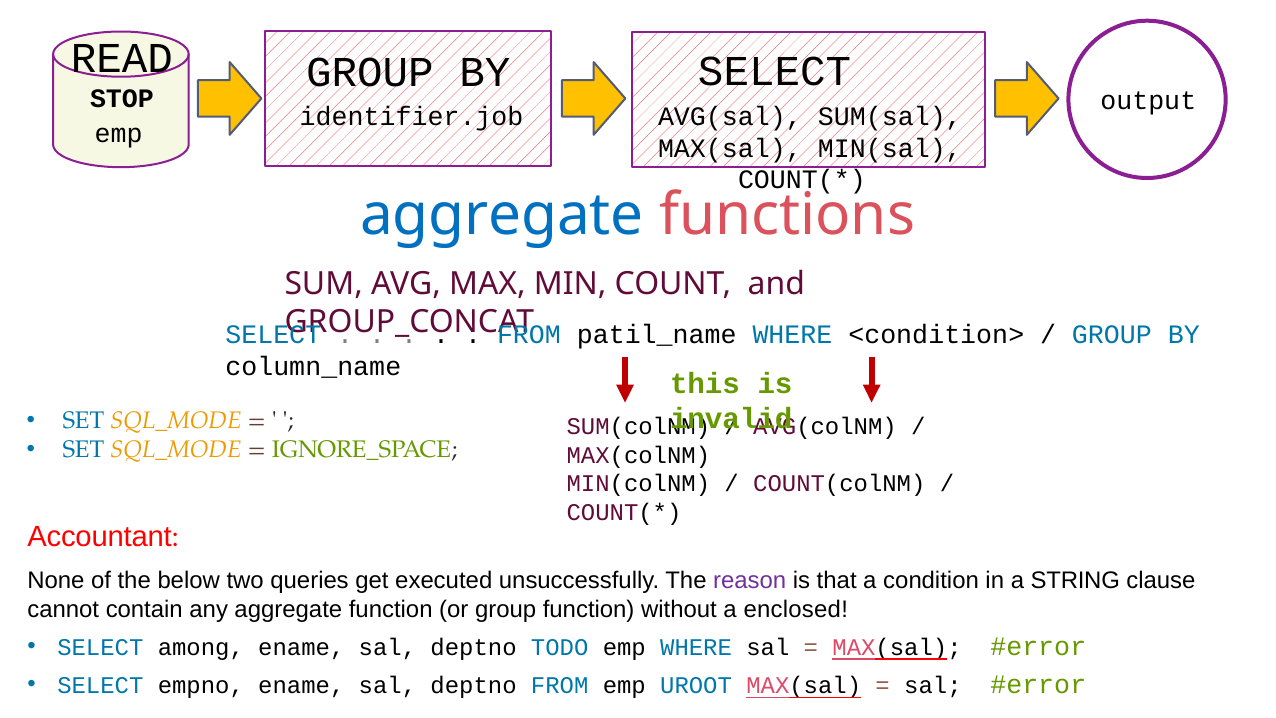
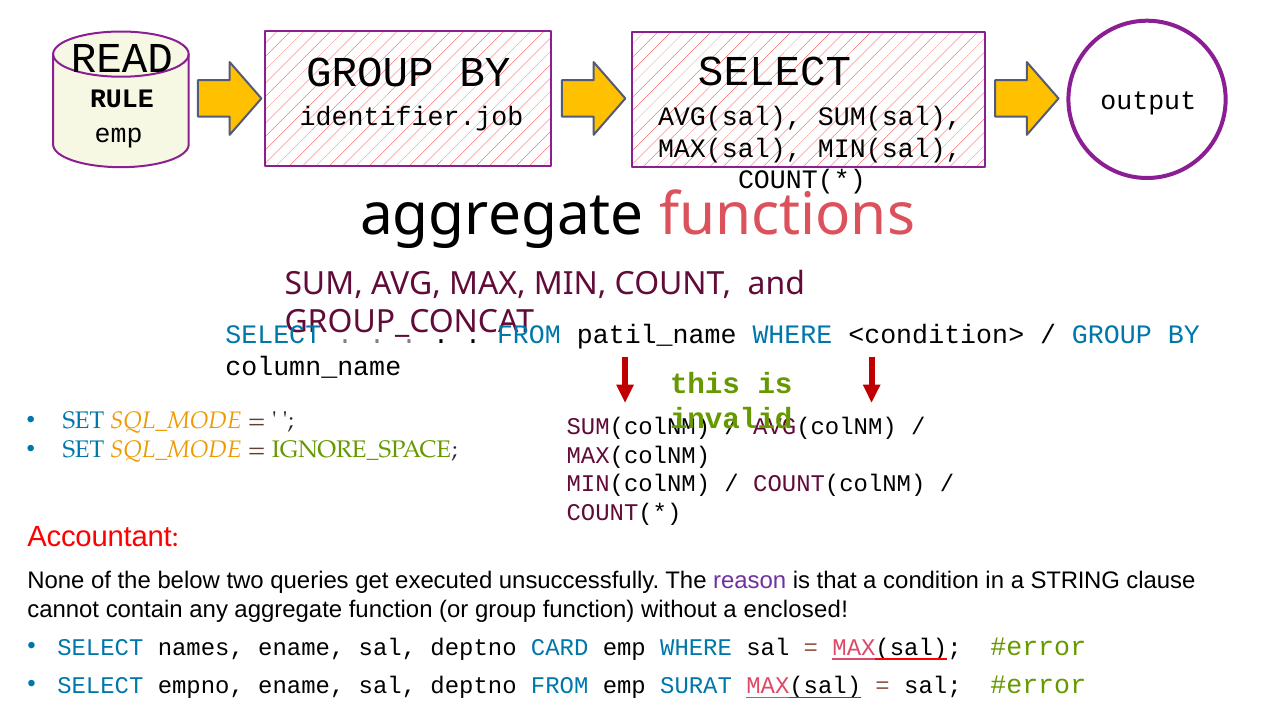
STOP: STOP -> RULE (122, 99)
aggregate colour: blue -> black (502, 215)
among: among -> names (201, 647)
TODO: TODO -> CARD (560, 647)
UROOT: UROOT -> SURAT (696, 686)
